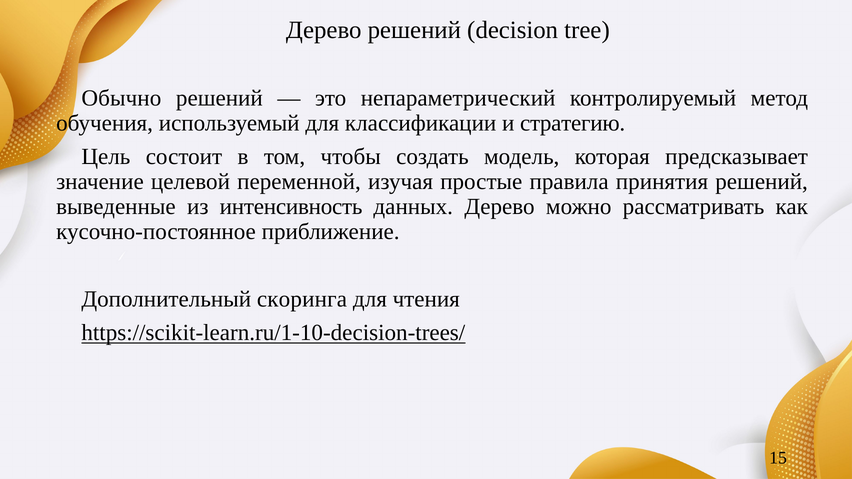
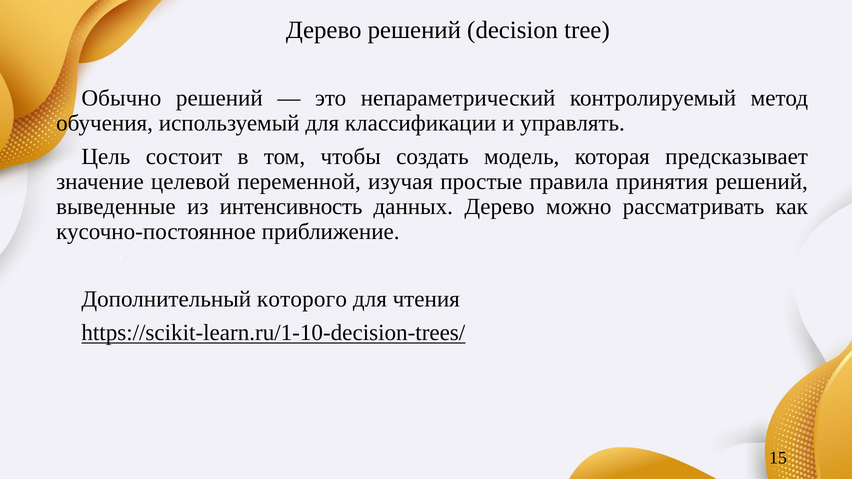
стратегию: стратегию -> управлять (573, 123)
скоринга: скоринга -> которого (302, 299)
